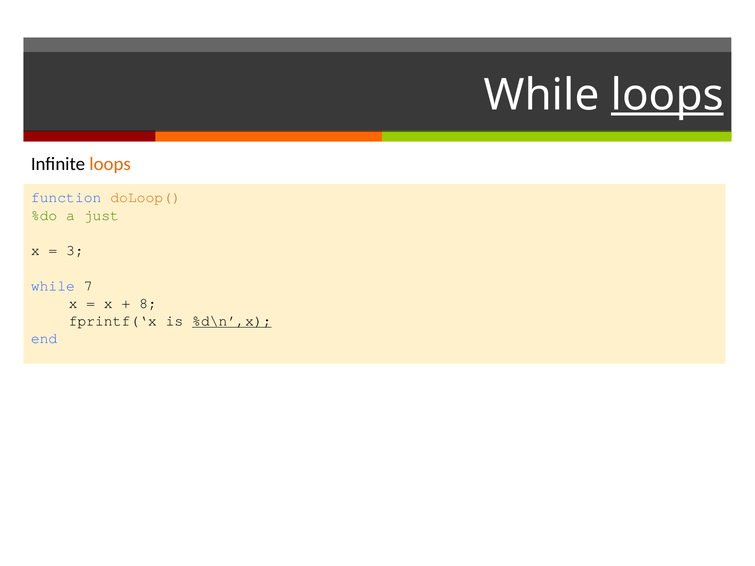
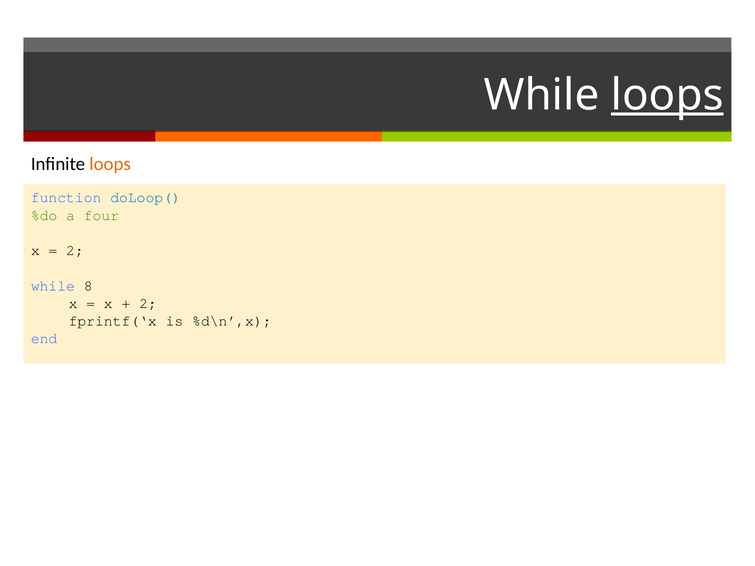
doLoop( colour: orange -> blue (146, 198)
just: just -> four (101, 215)
3: 3 -> 2 (75, 251)
7: 7 -> 8 (88, 286)
8: 8 -> 2 (148, 303)
%d\n’,x underline: present -> none (232, 321)
